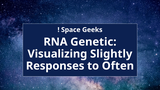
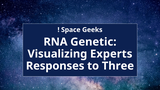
Slightly: Slightly -> Experts (111, 54)
Often: Often -> Three (118, 66)
